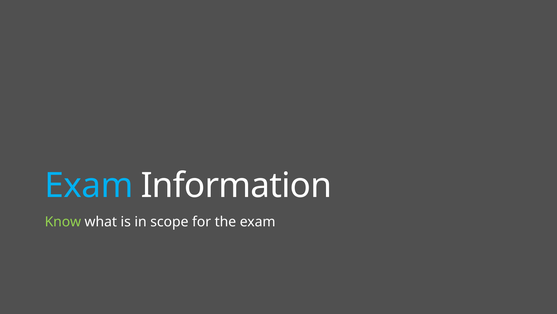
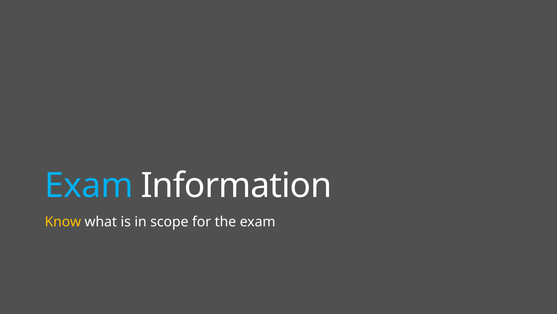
Know colour: light green -> yellow (63, 221)
